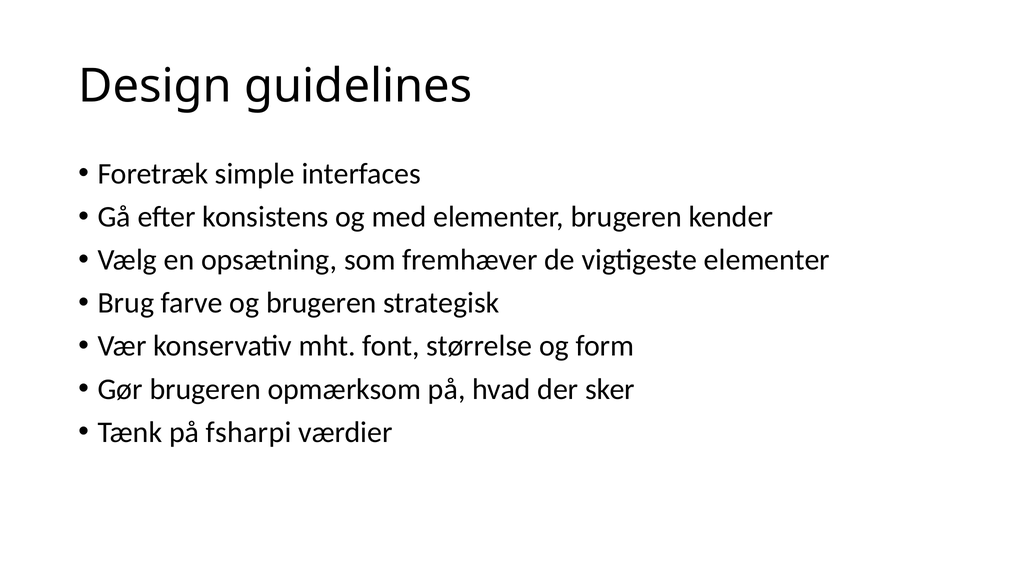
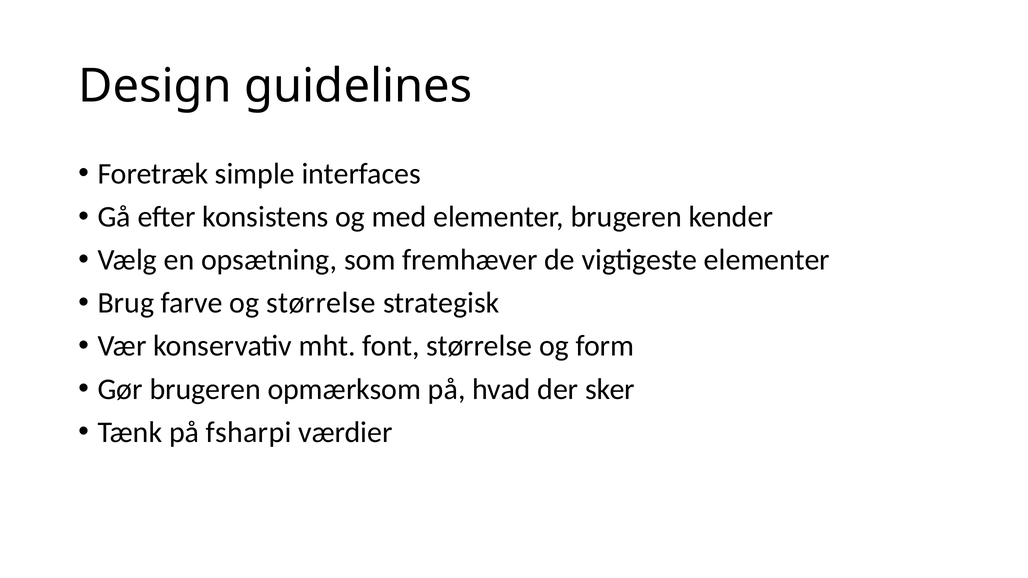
og brugeren: brugeren -> størrelse (321, 303)
